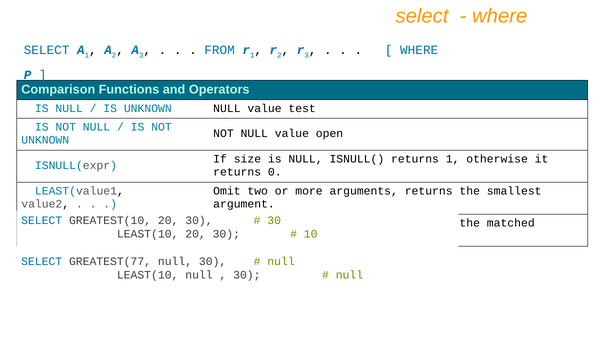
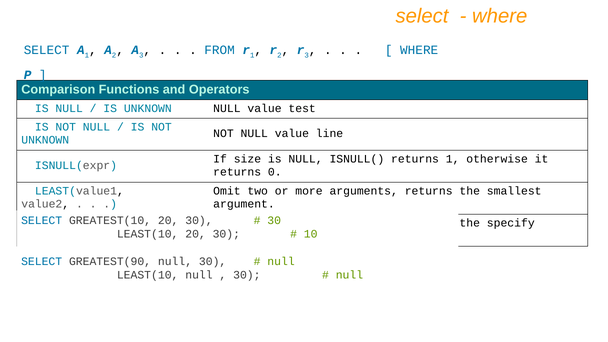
open: open -> line (330, 134)
matched: matched -> specify (511, 223)
GREATEST(77: GREATEST(77 -> GREATEST(90 (110, 261)
